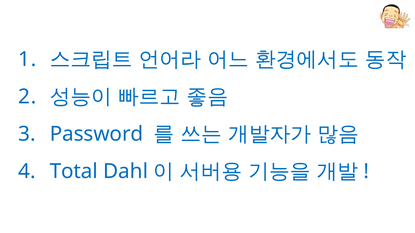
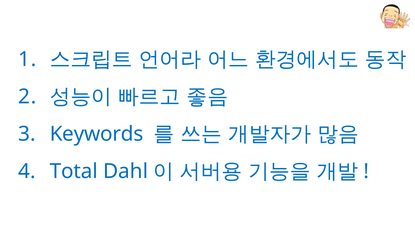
Password: Password -> Keywords (97, 134)
